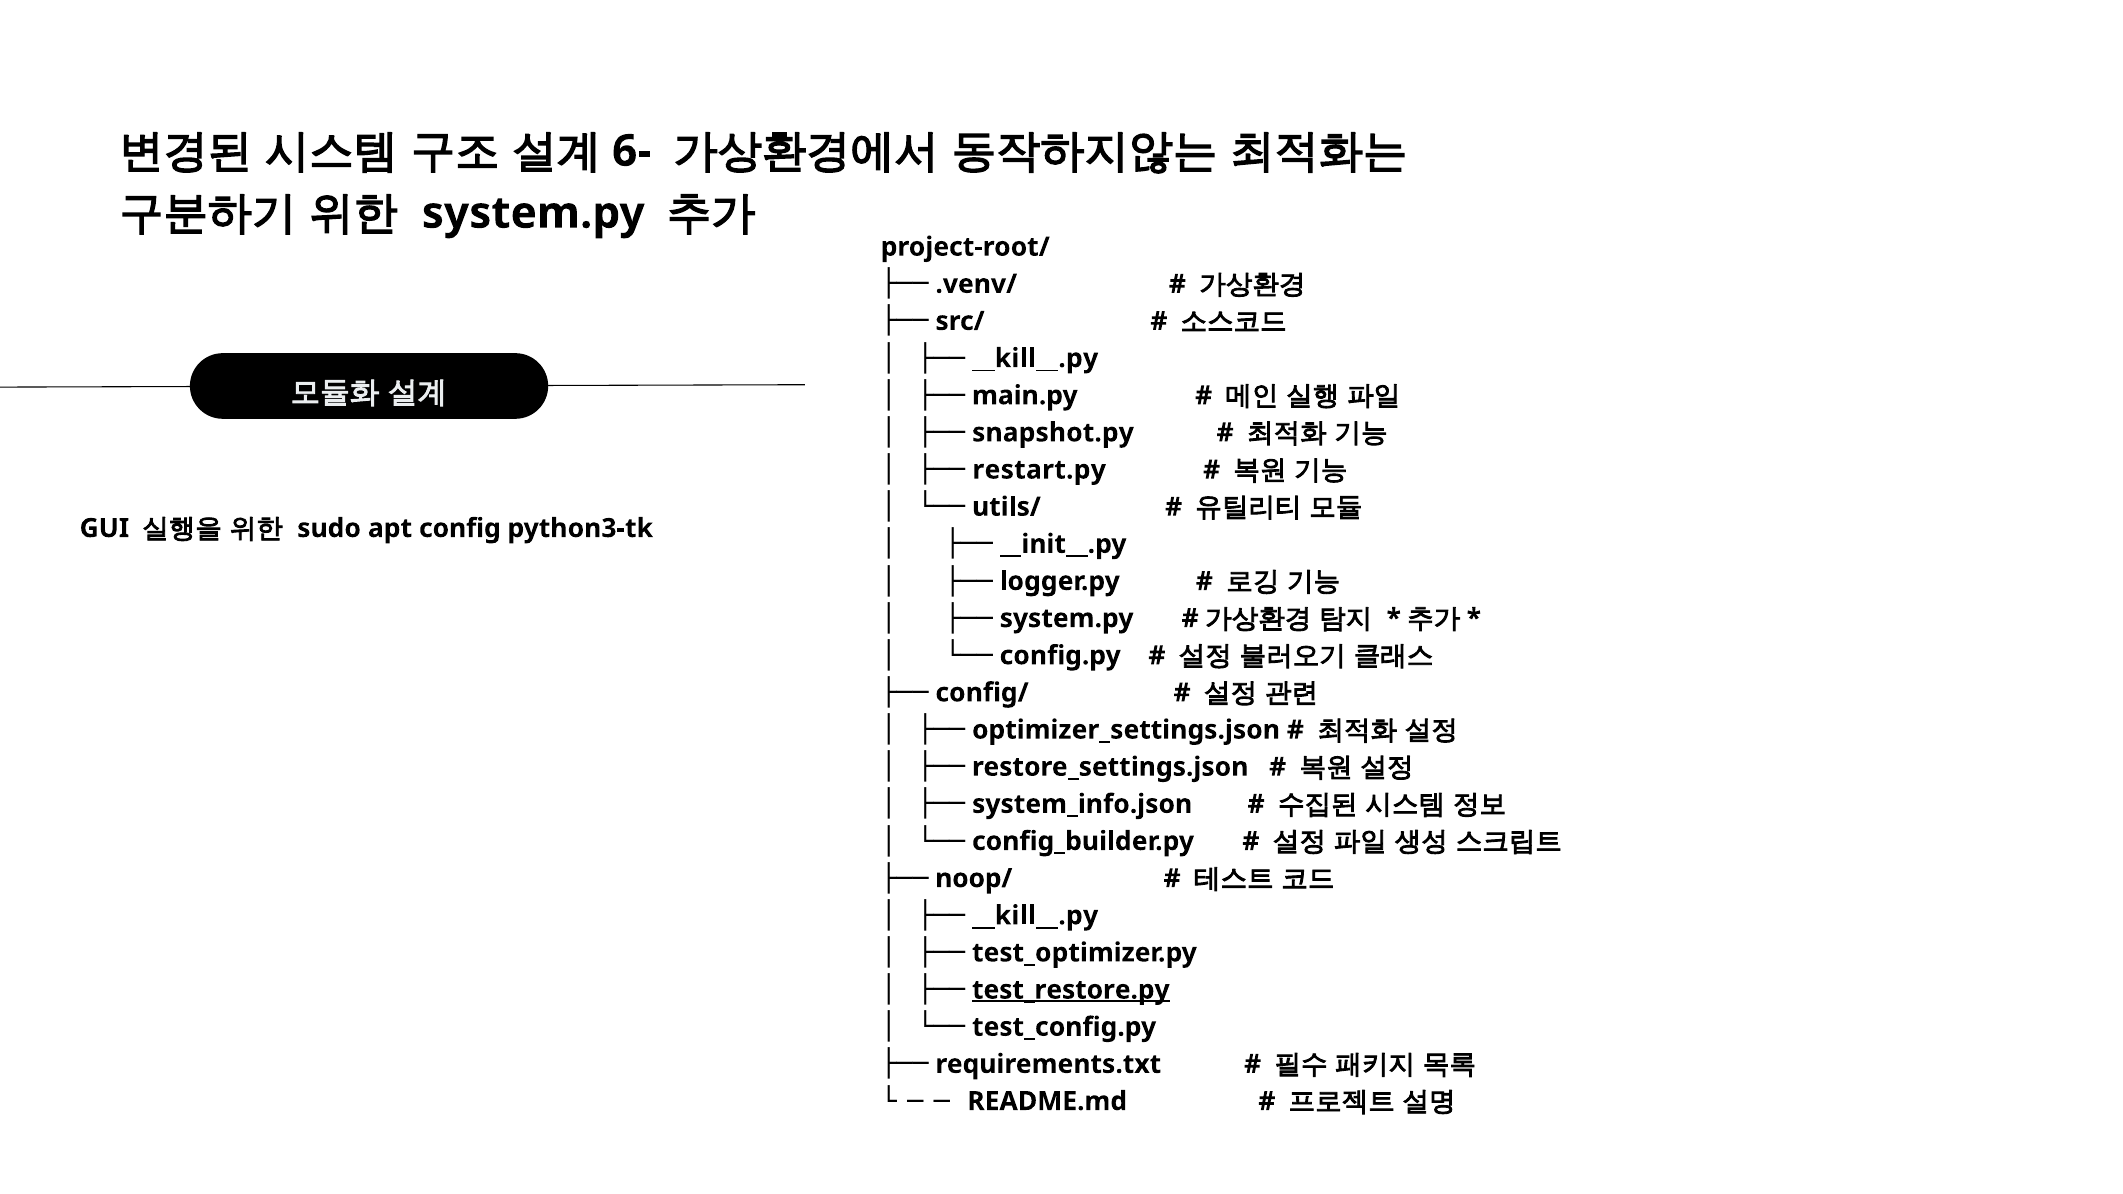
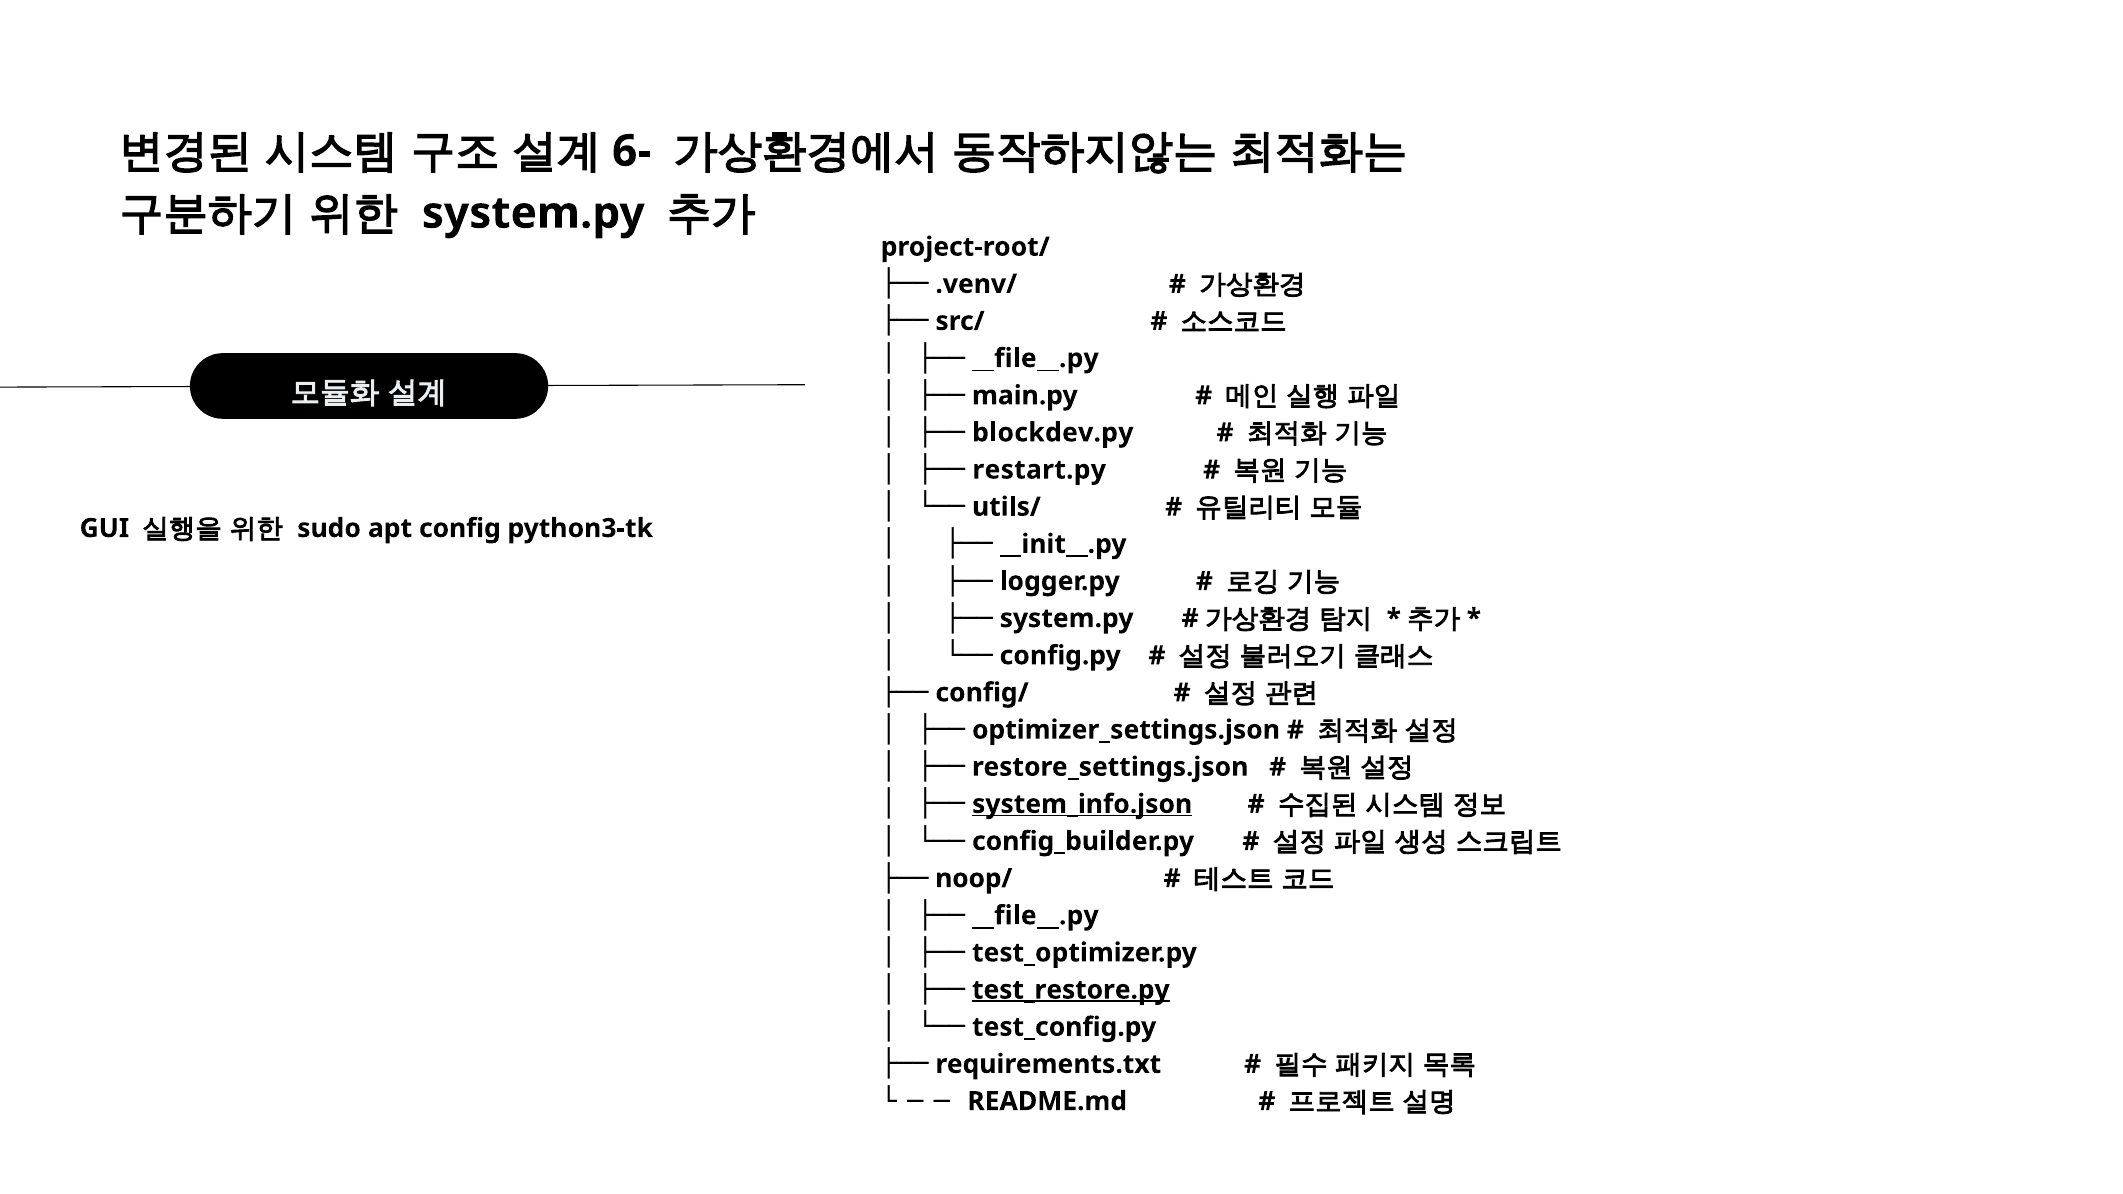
__kill__.py: __kill__.py -> __file__.py (1035, 358)
snapshot.py: snapshot.py -> blockdev.py (1053, 433)
system_info.json underline: none -> present (1082, 804)
__kill__.py: __kill__.py -> __file__.py (1035, 916)
